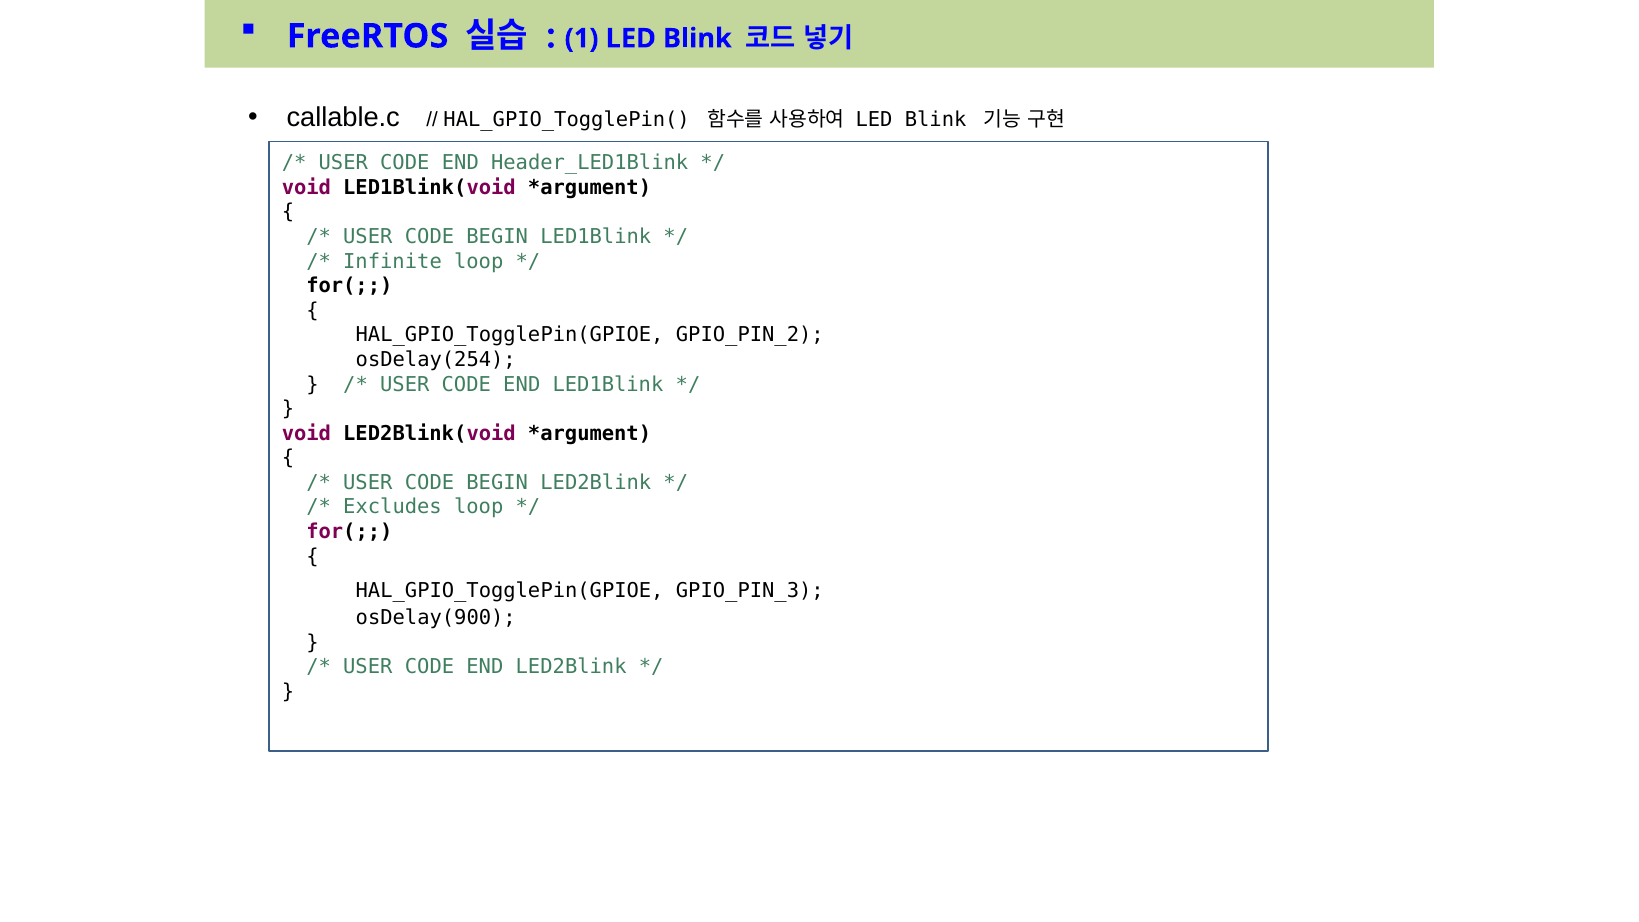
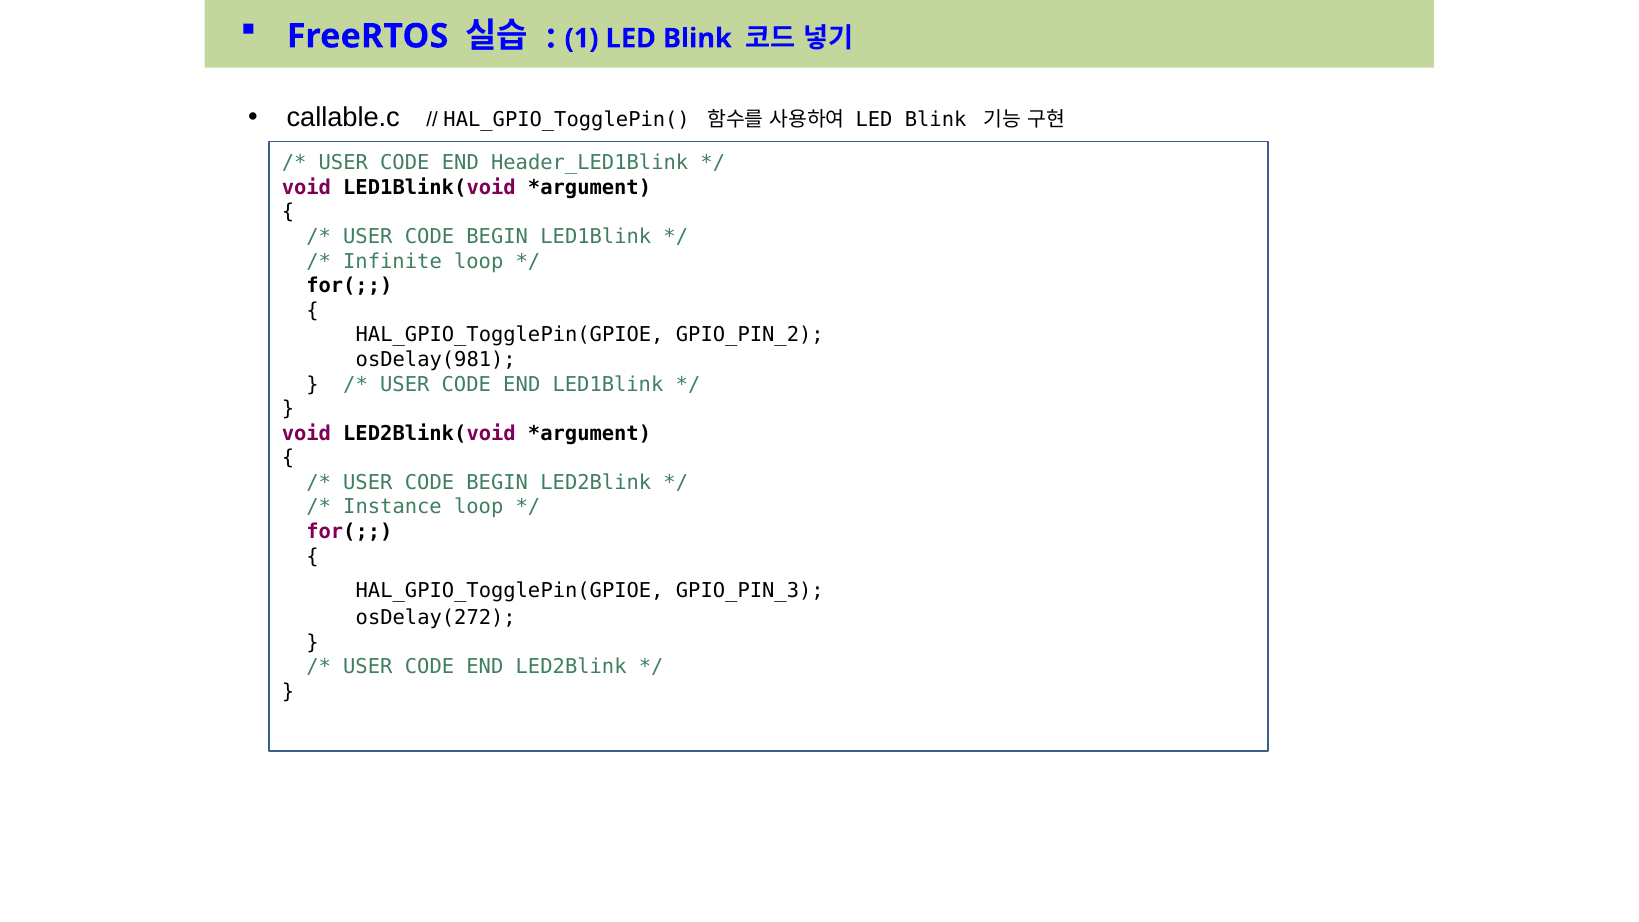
osDelay(254: osDelay(254 -> osDelay(981 (436, 360)
Excludes: Excludes -> Instance (393, 507)
osDelay(900: osDelay(900 -> osDelay(272 (436, 618)
